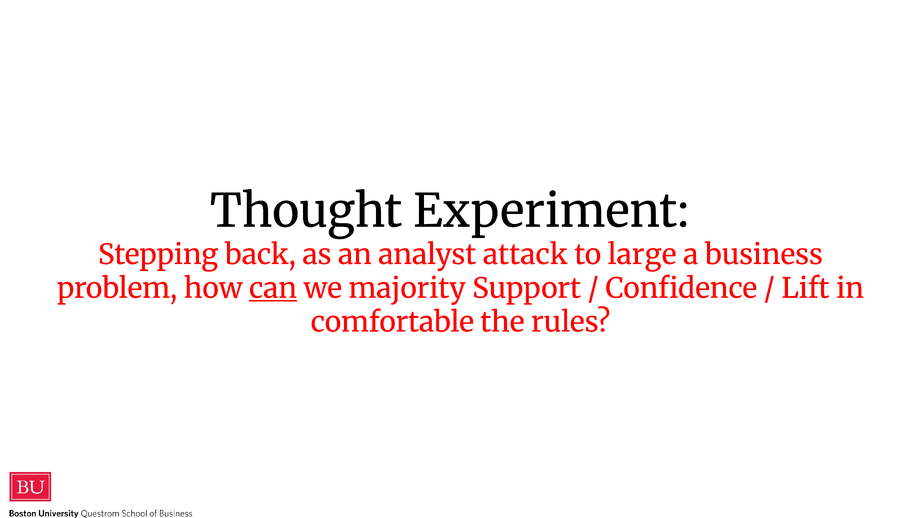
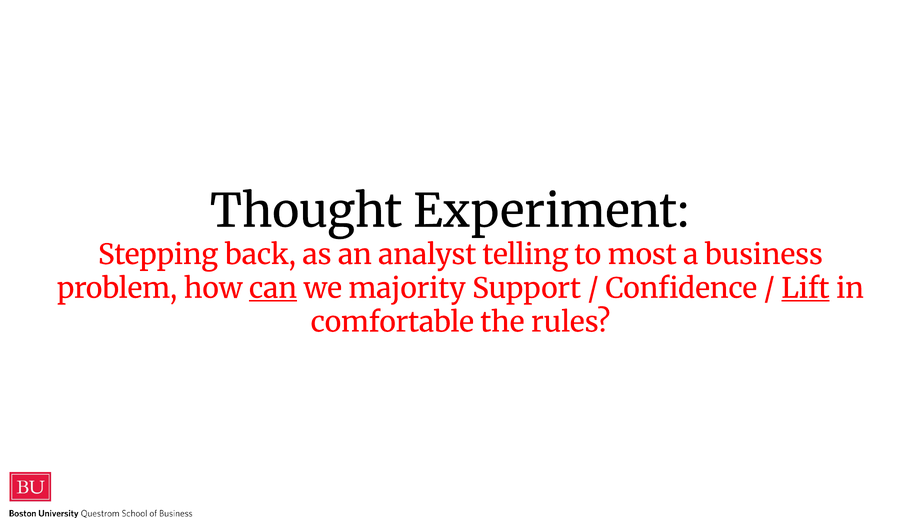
attack: attack -> telling (525, 255)
large: large -> most (642, 255)
Lift underline: none -> present (805, 289)
